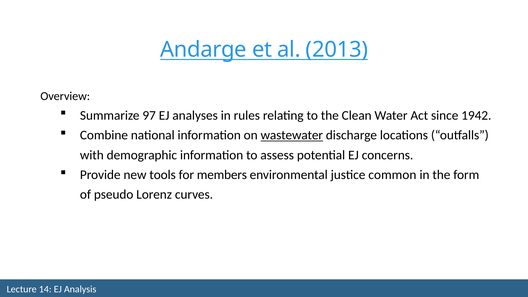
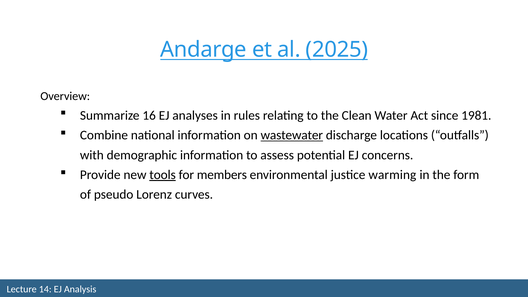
2013: 2013 -> 2025 (337, 50)
97: 97 -> 16 (149, 115)
1942: 1942 -> 1981 (476, 115)
tools underline: none -> present (163, 175)
common: common -> warming (392, 175)
